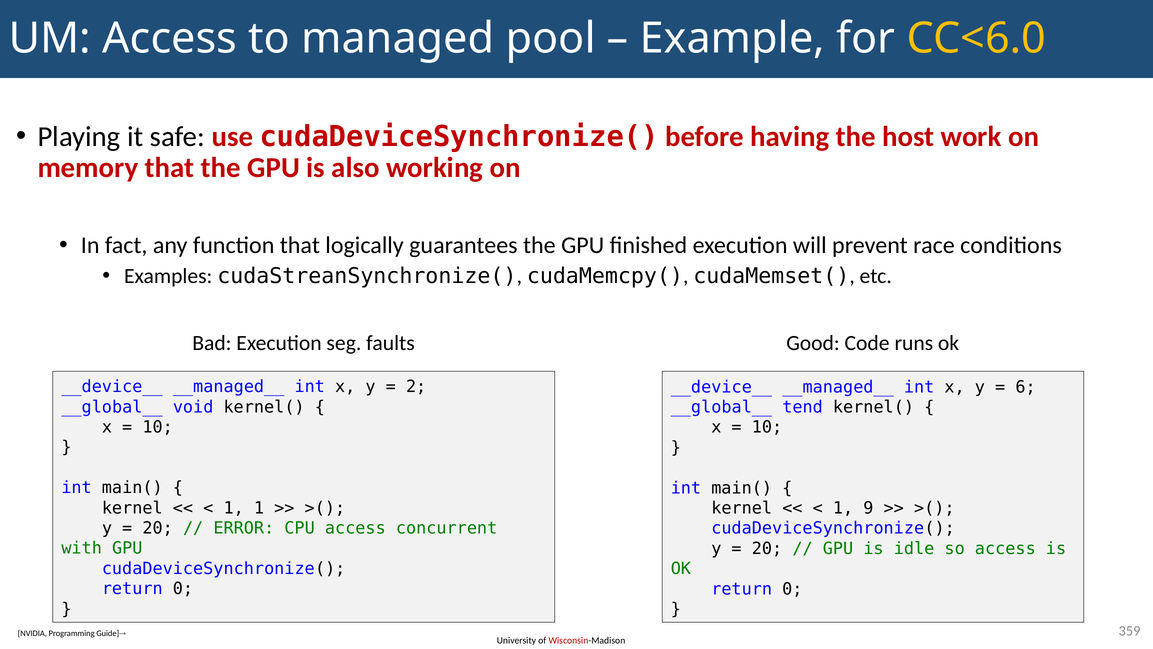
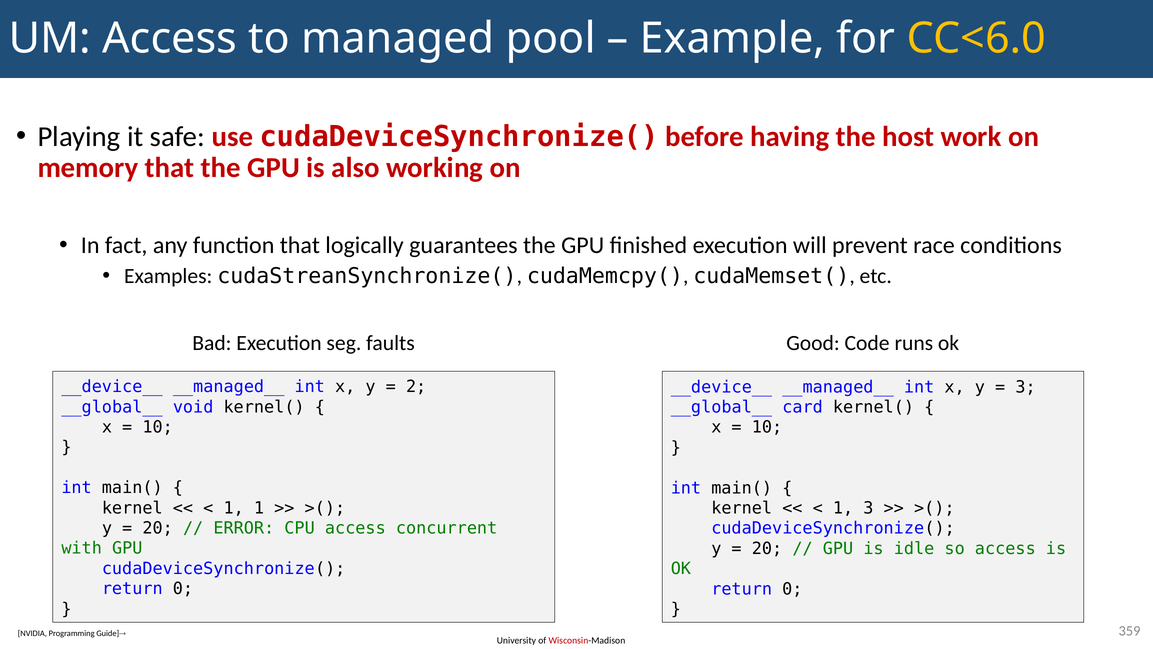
6: 6 -> 3 (1026, 387)
tend: tend -> card (803, 407)
1 9: 9 -> 3 (868, 508)
